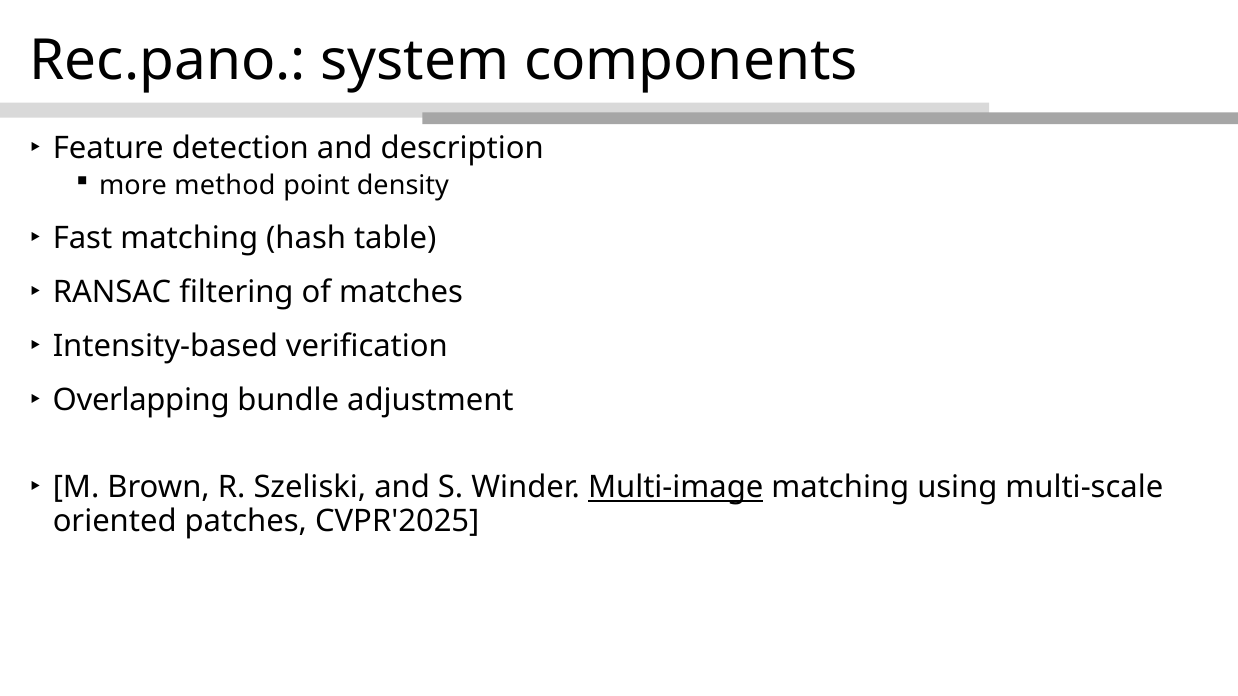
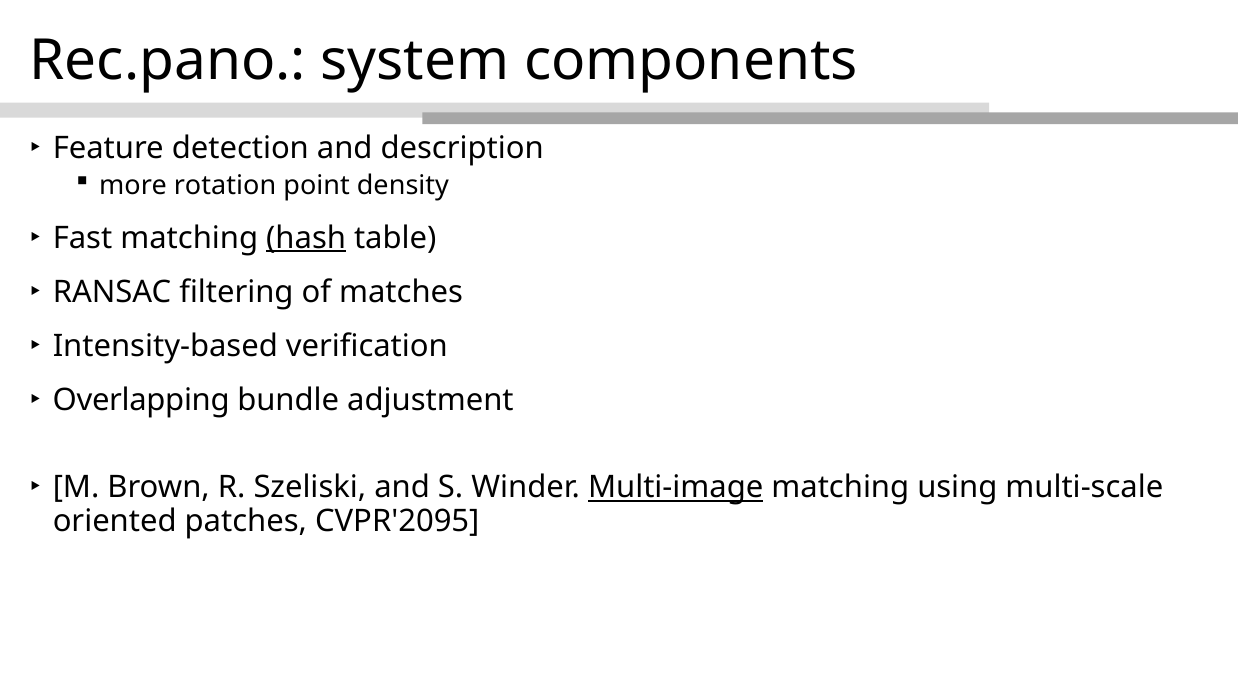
method: method -> rotation (225, 186)
hash underline: none -> present (306, 238)
CVPR'2025: CVPR'2025 -> CVPR'2095 (397, 521)
